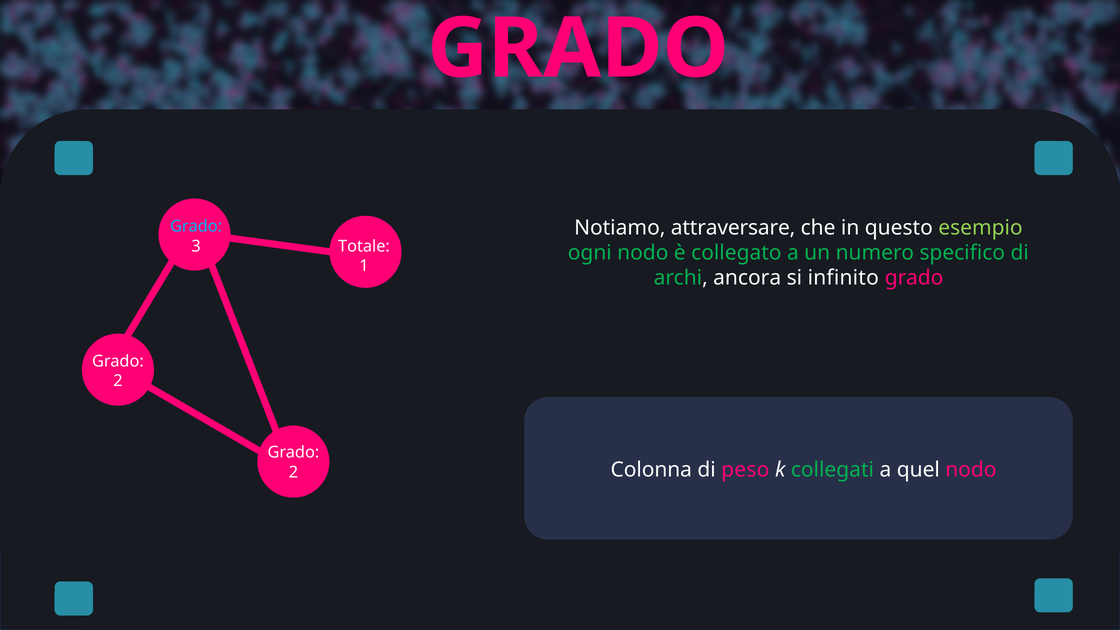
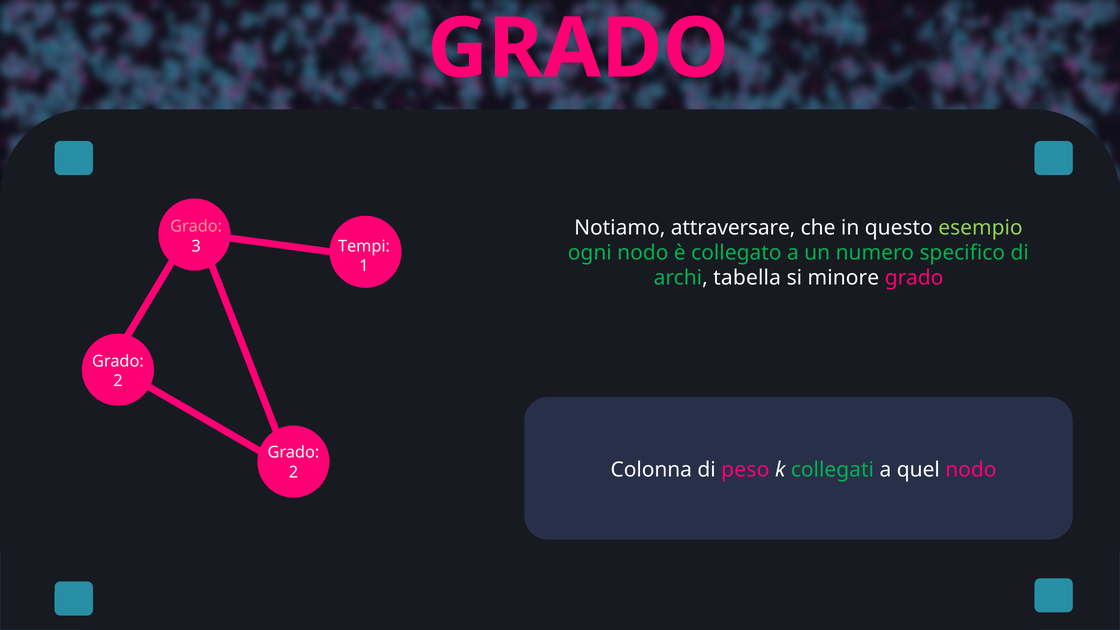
Grado colour: light blue -> pink (196, 227)
Totale: Totale -> Tempi (364, 246)
ancora: ancora -> tabella (747, 278)
infinito: infinito -> minore (843, 278)
